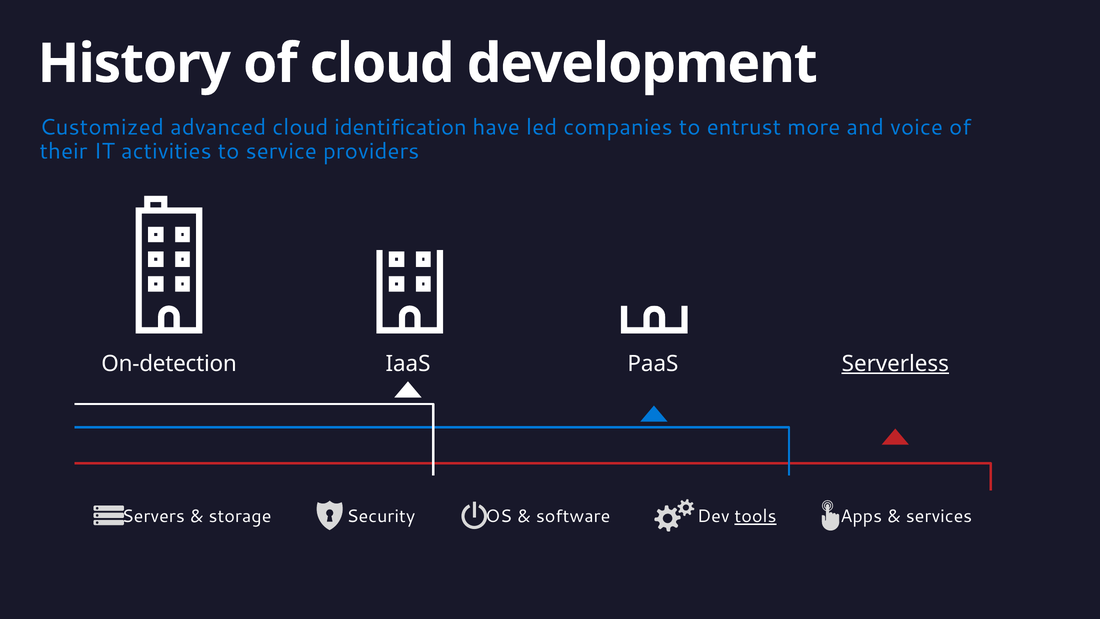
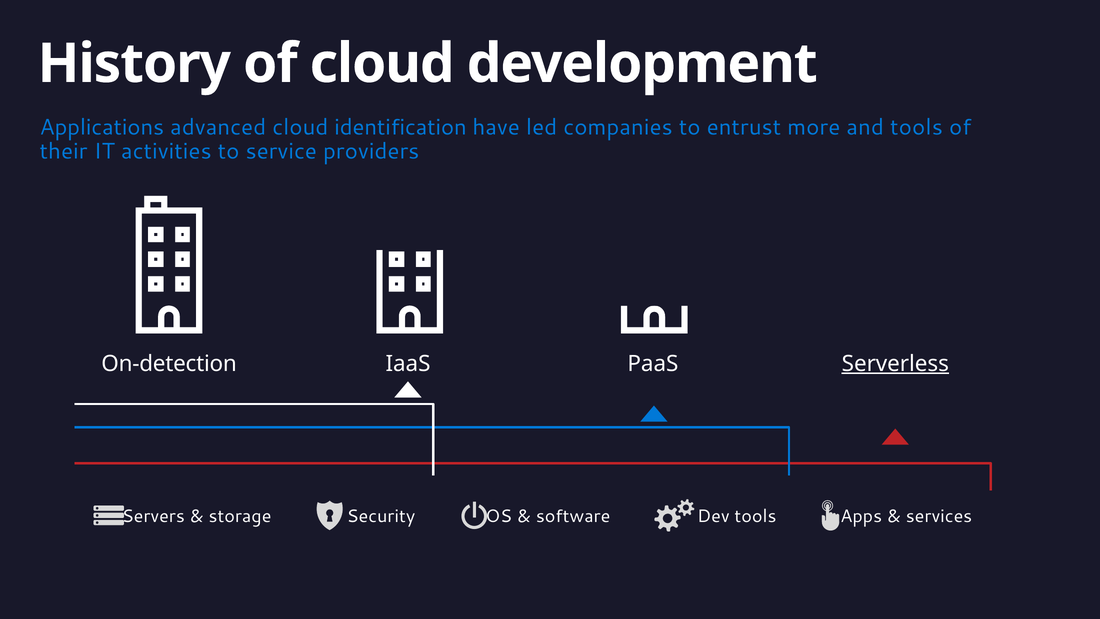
Customized: Customized -> Applications (102, 127)
and voice: voice -> tools (916, 127)
tools underline: present -> none (755, 516)
